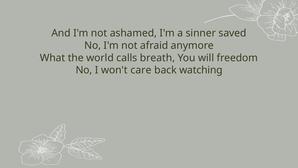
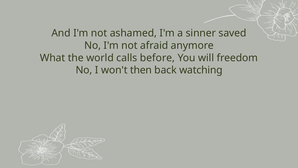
breath: breath -> before (157, 58)
care: care -> then (141, 70)
